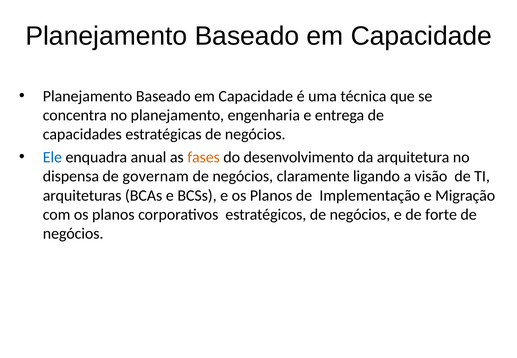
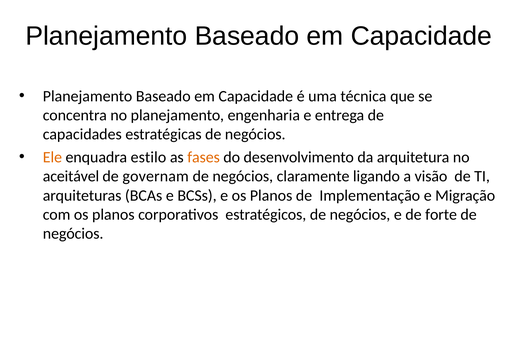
Ele colour: blue -> orange (52, 157)
anual: anual -> estilo (148, 157)
dispensa: dispensa -> aceitável (71, 176)
